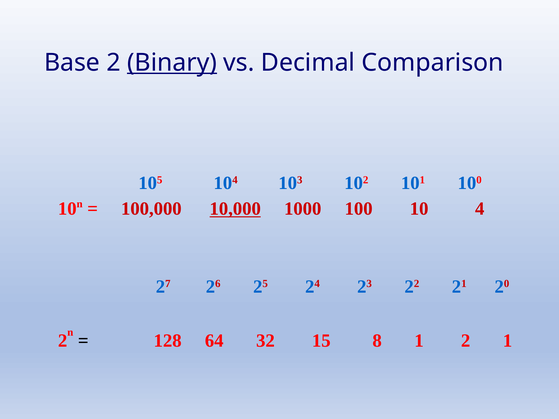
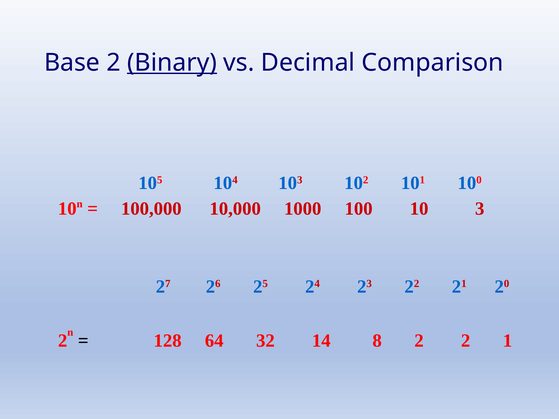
10,000 underline: present -> none (235, 209)
4: 4 -> 3 (480, 209)
15: 15 -> 14 (321, 341)
8 1: 1 -> 2 (419, 341)
